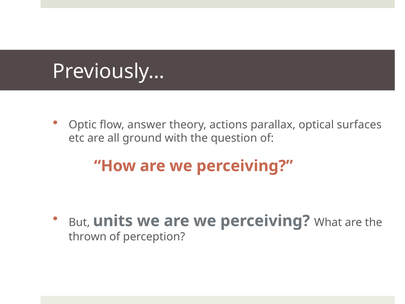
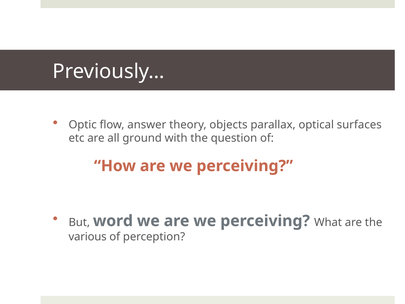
actions: actions -> objects (228, 125)
units: units -> word (113, 221)
thrown: thrown -> various (88, 237)
